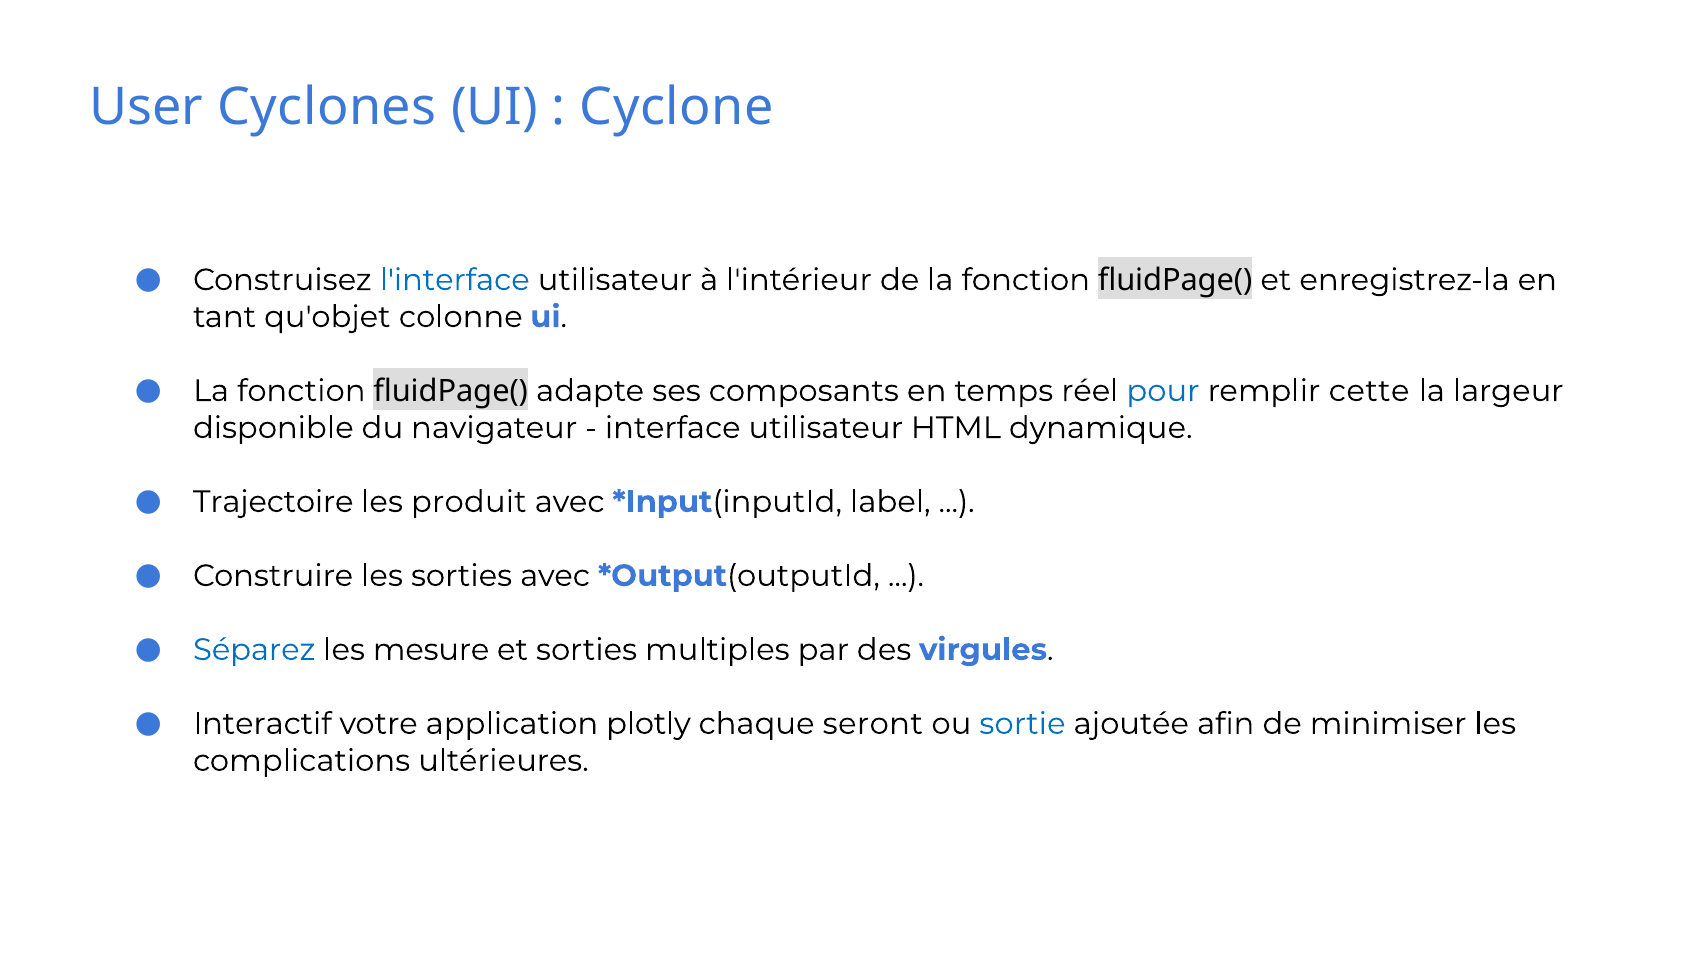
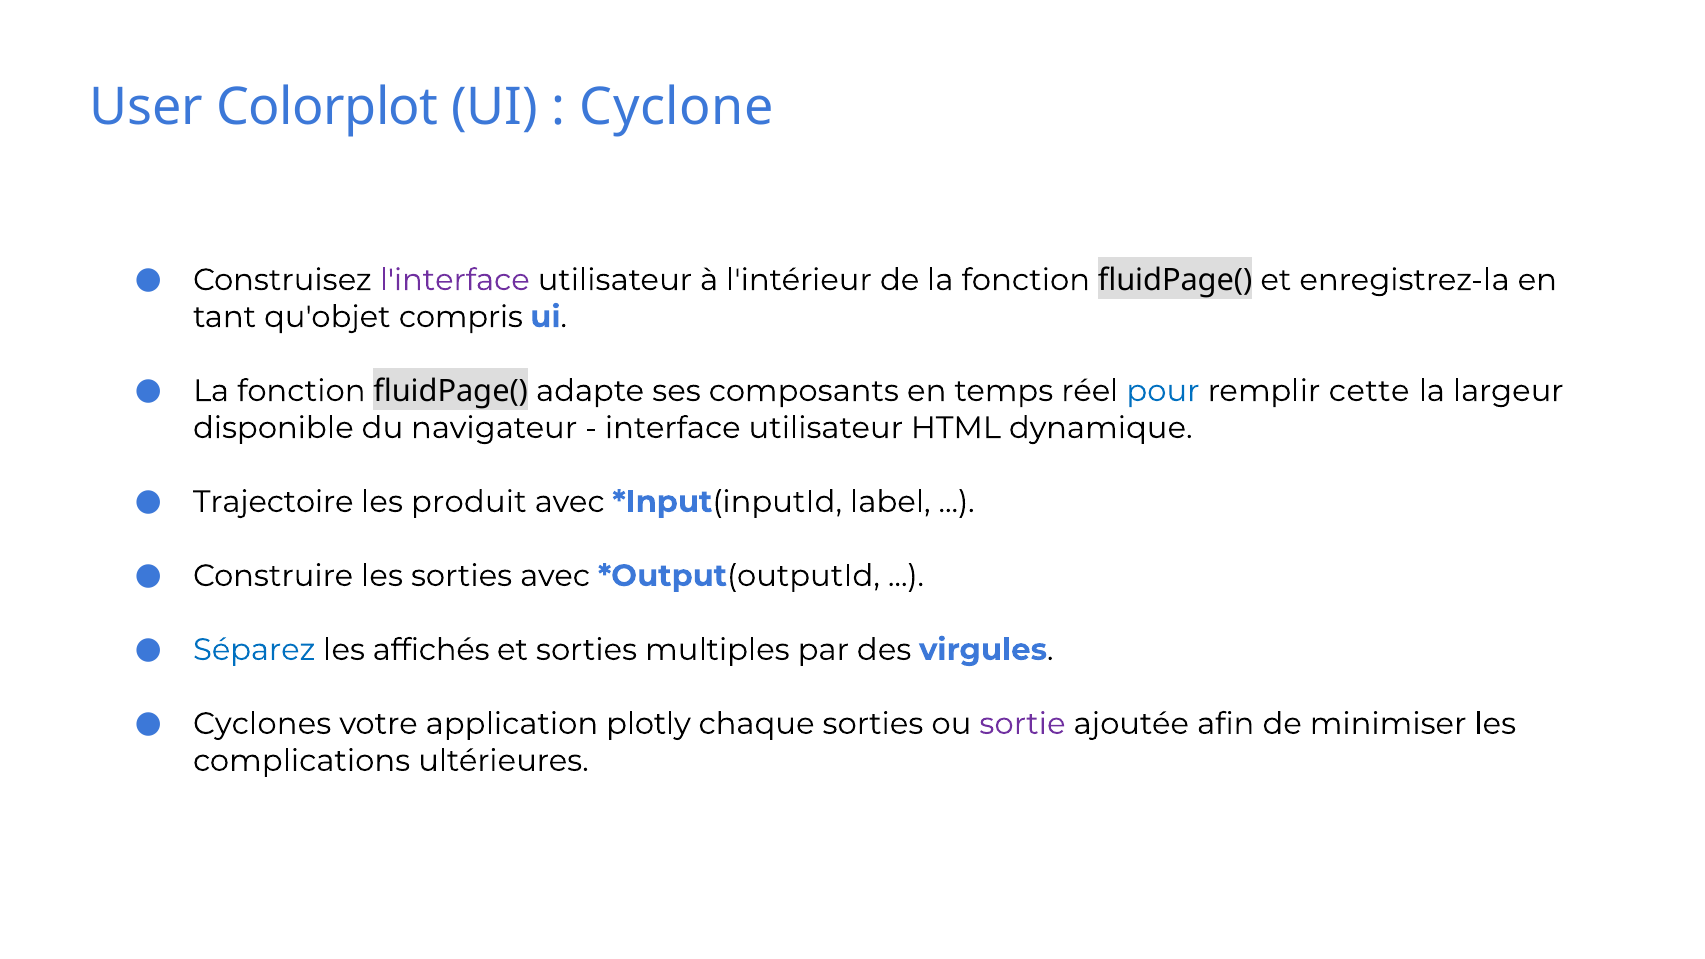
Cyclones: Cyclones -> Colorplot (328, 107)
l'interface colour: blue -> purple (455, 280)
colonne: colonne -> compris (461, 317)
mesure: mesure -> affichés (431, 650)
Interactif: Interactif -> Cyclones (262, 724)
chaque seront: seront -> sorties (873, 724)
sortie colour: blue -> purple (1022, 724)
